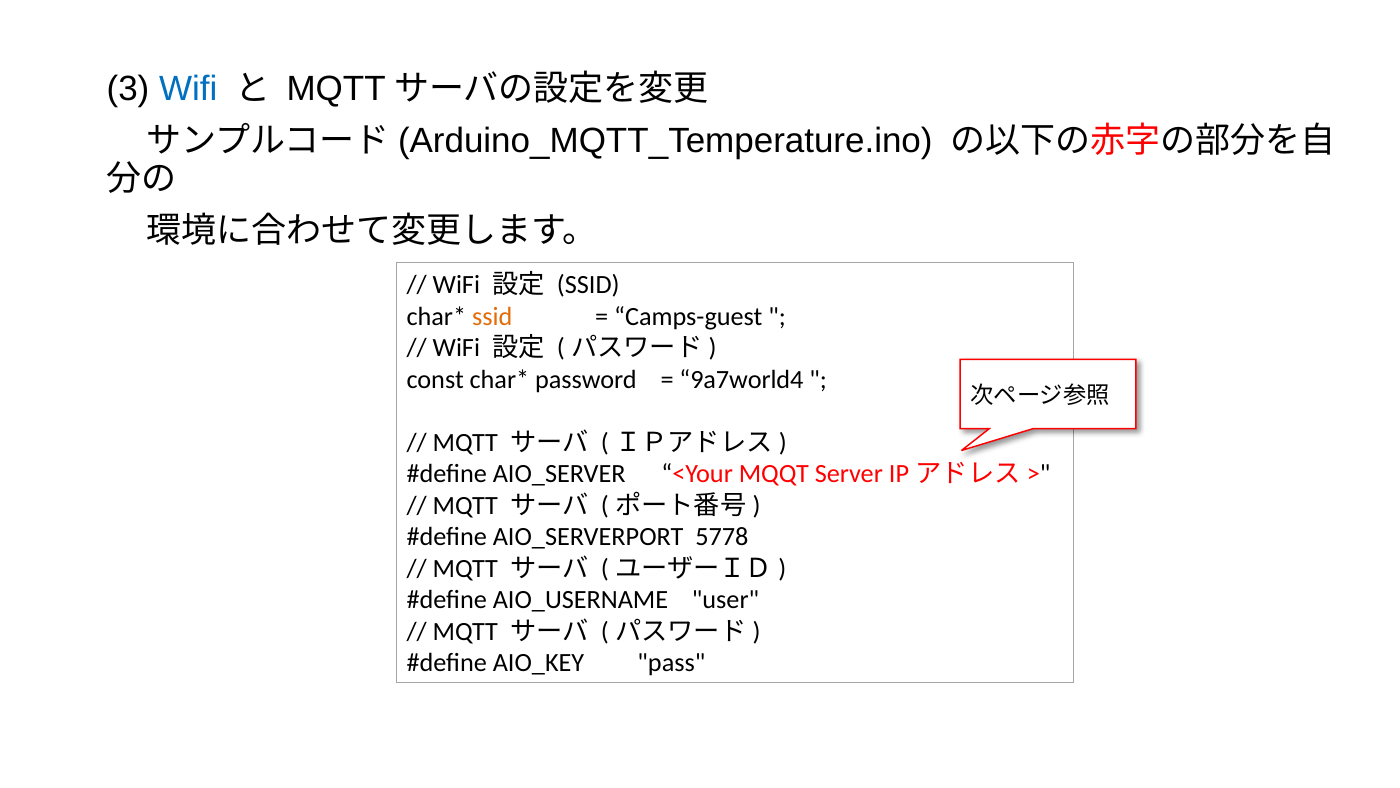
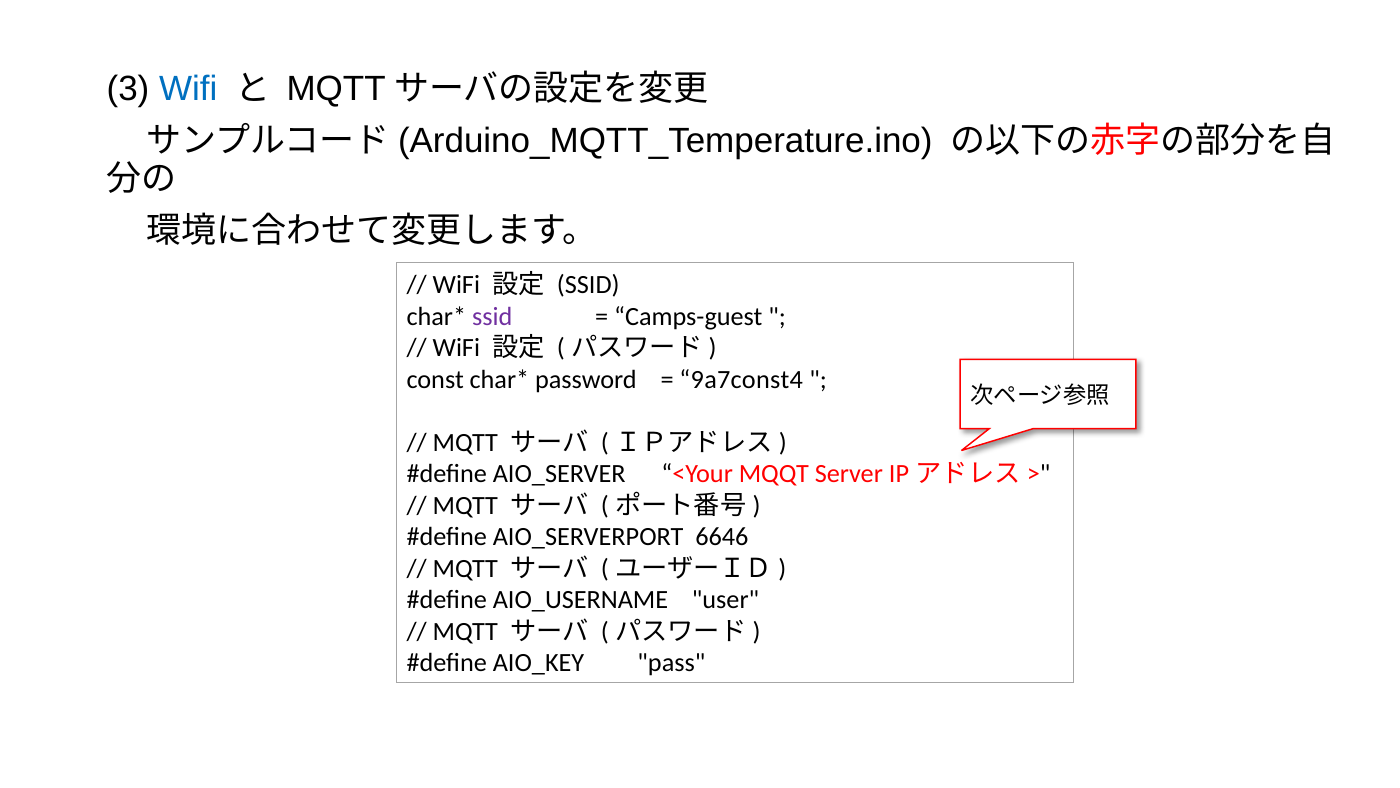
ssid colour: orange -> purple (492, 316)
9a7world4: 9a7world4 -> 9a7const4 (741, 379)
5778: 5778 -> 6646 (722, 537)
